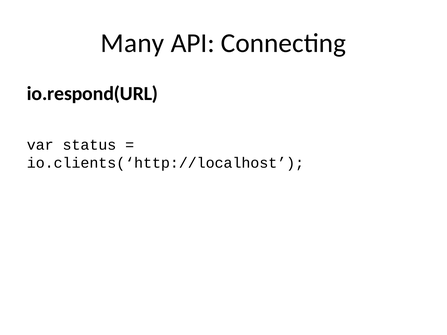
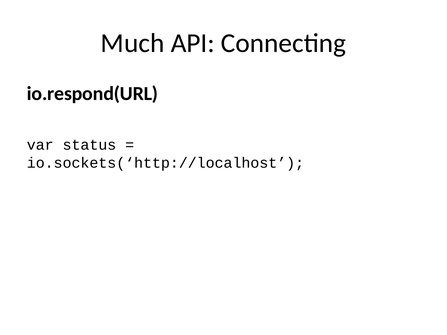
Many: Many -> Much (132, 43)
io.clients(‘http://localhost: io.clients(‘http://localhost -> io.sockets(‘http://localhost (165, 163)
